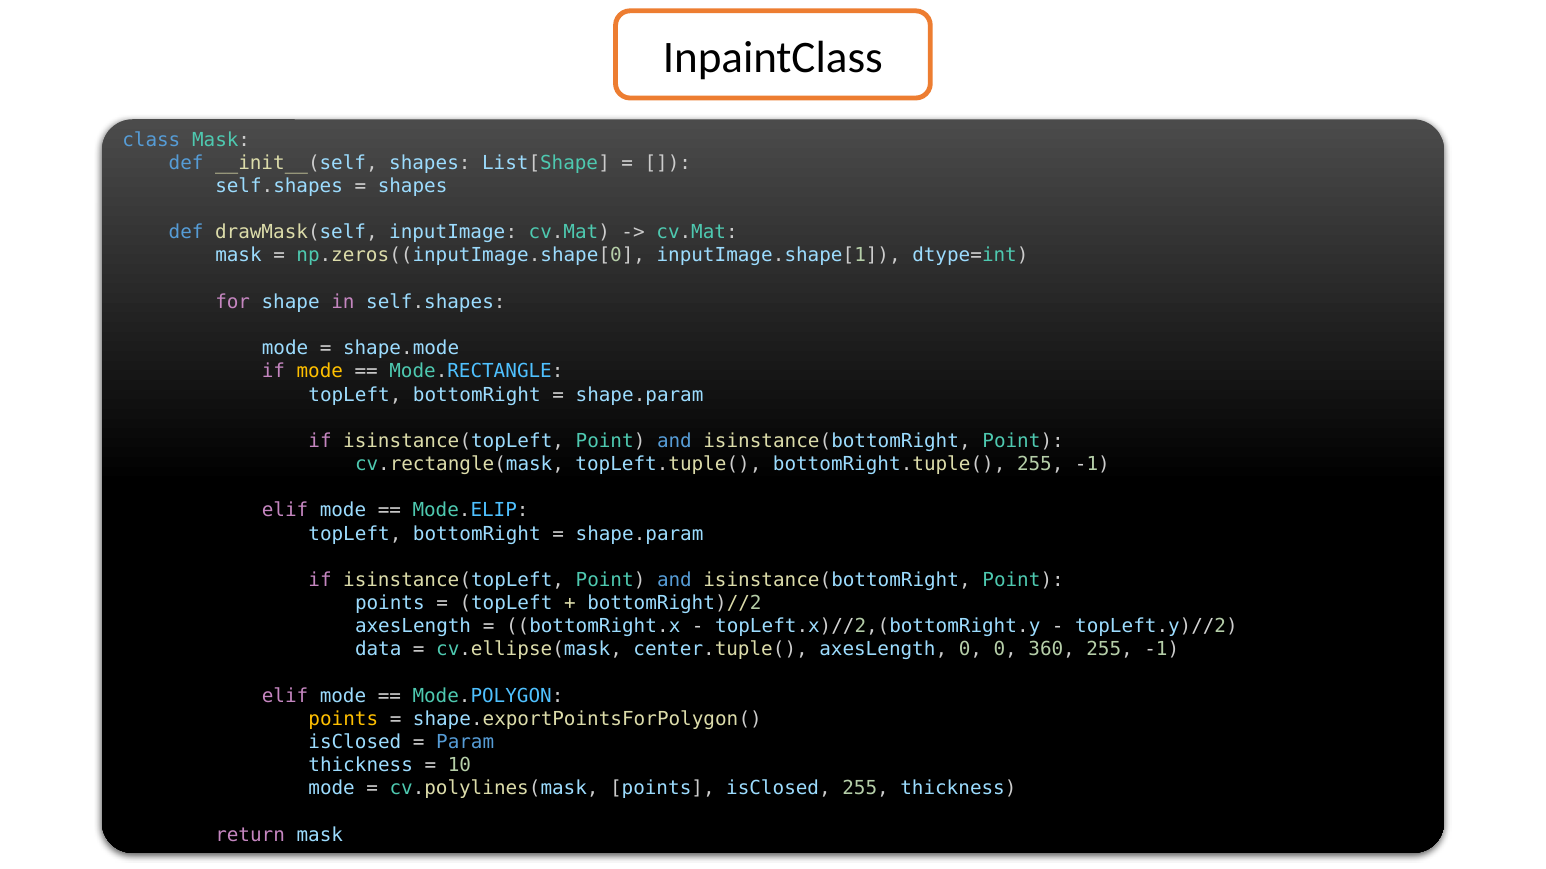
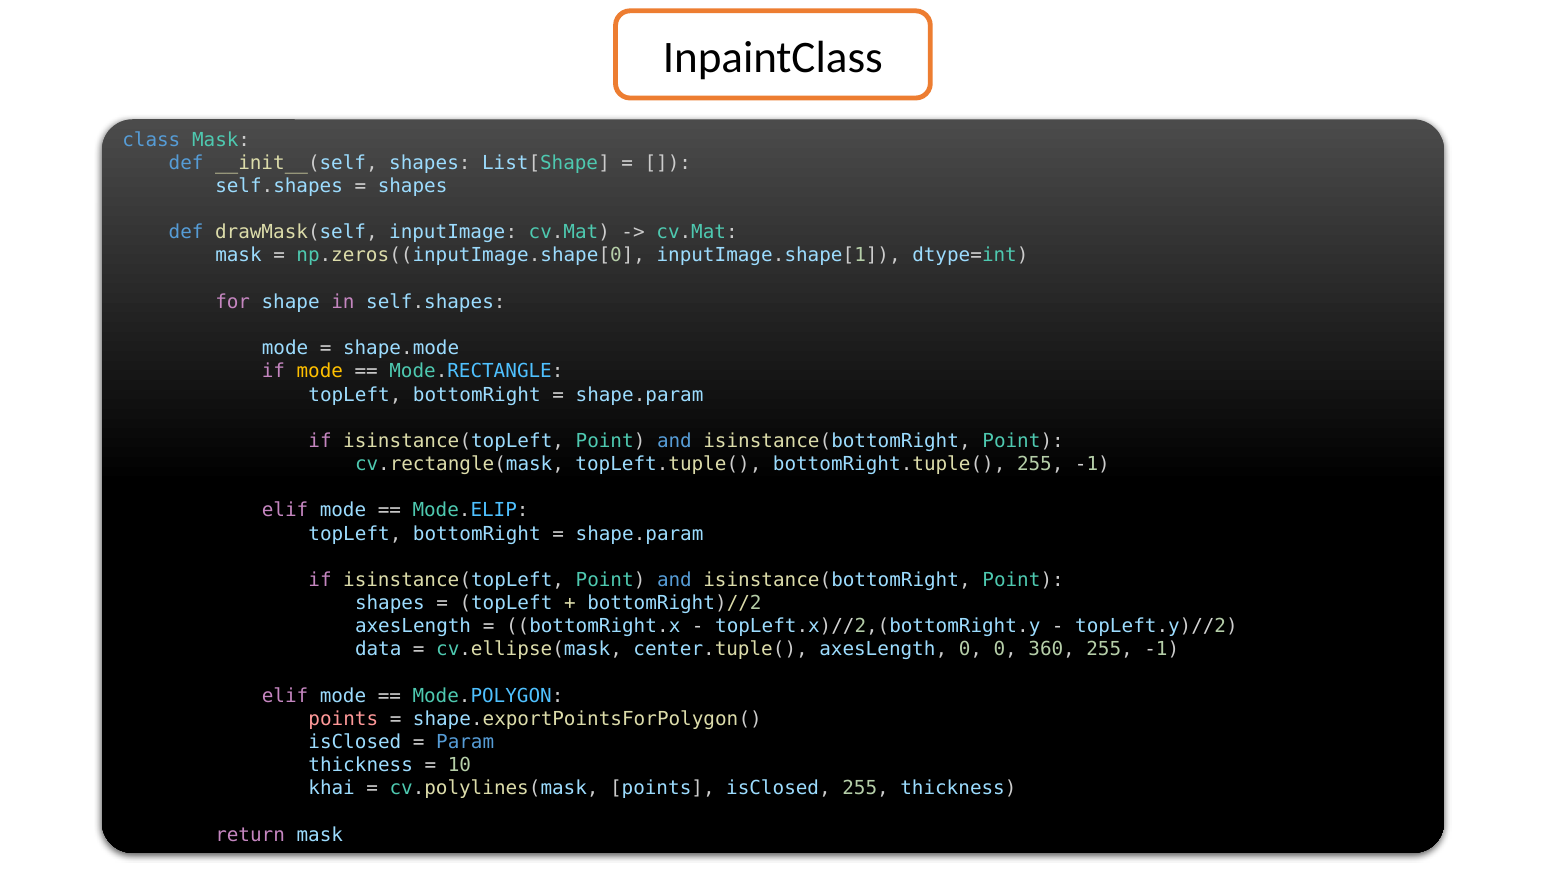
points: points -> shapes (390, 604)
points colour: yellow -> pink (343, 720)
mode: mode -> khai (332, 789)
